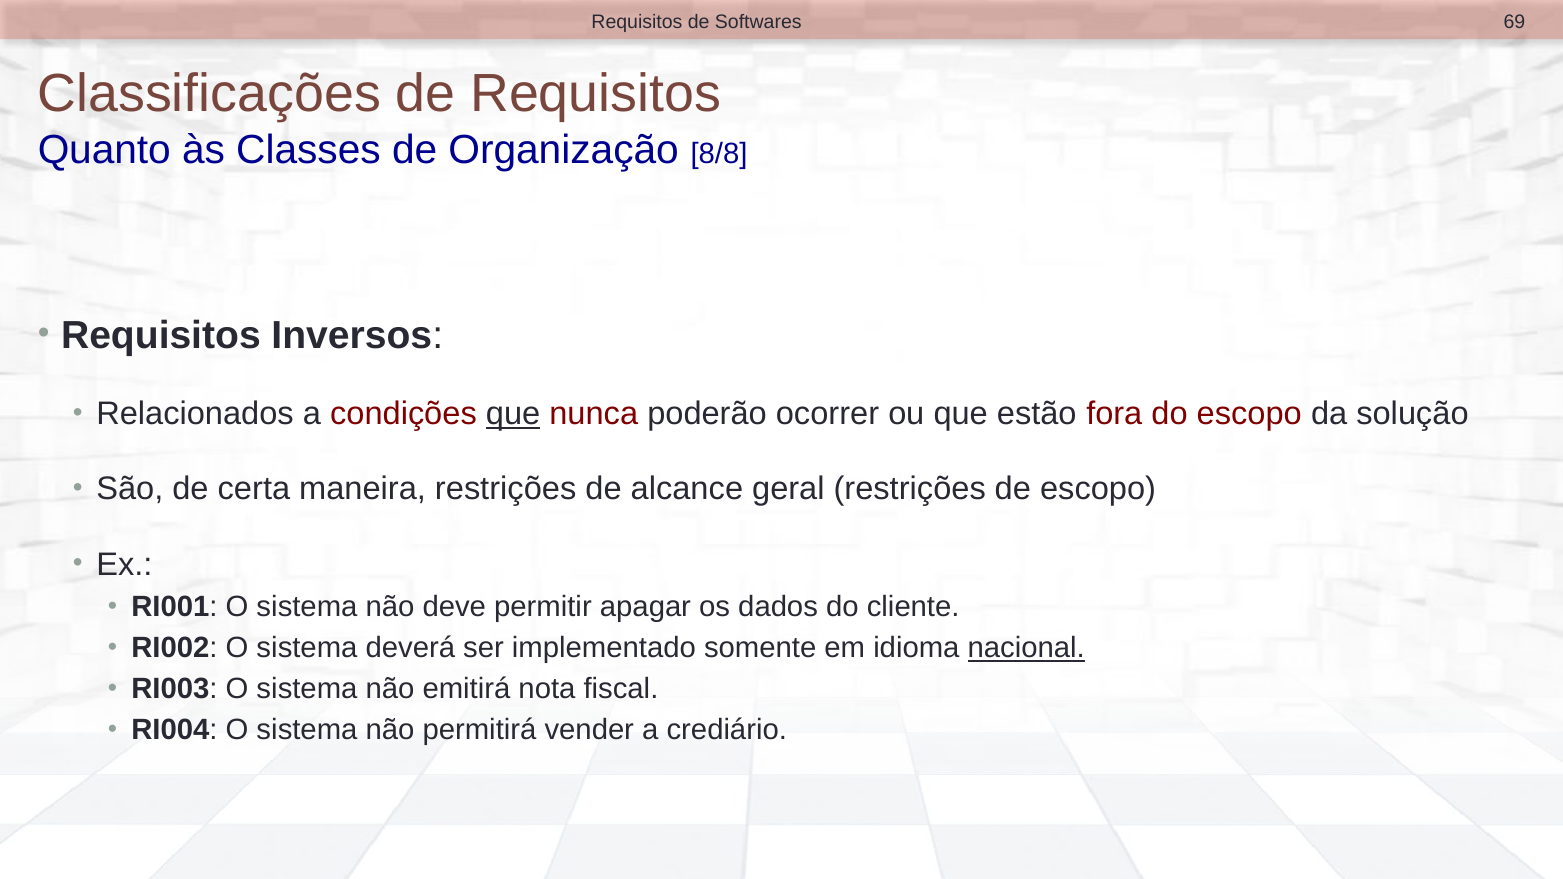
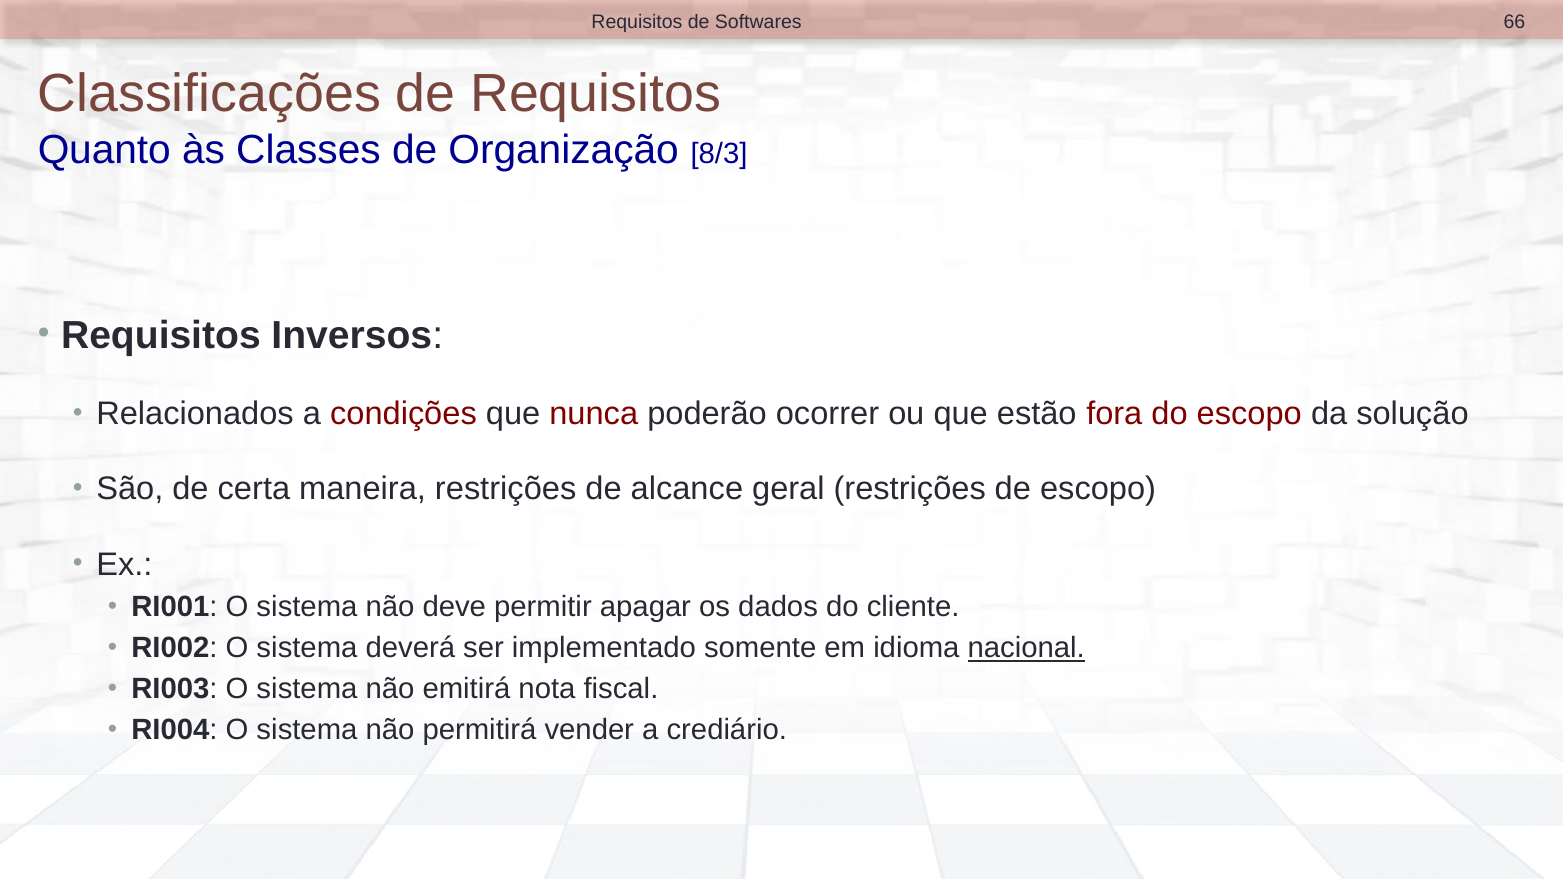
69: 69 -> 66 (1514, 22)
8/8: 8/8 -> 8/3 (719, 153)
que underline: present -> none (513, 414)
